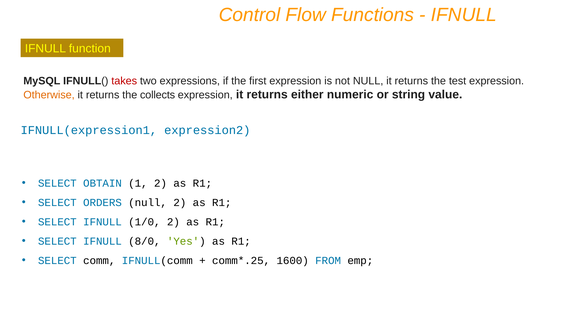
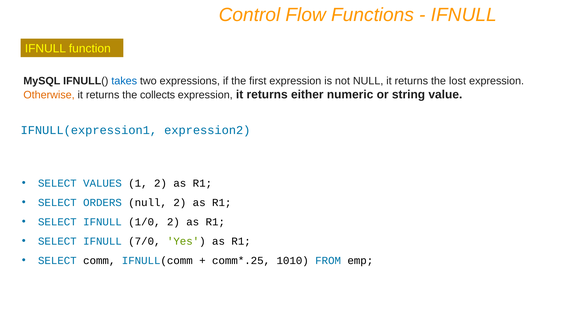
takes colour: red -> blue (124, 81)
test: test -> lost (458, 81)
OBTAIN: OBTAIN -> VALUES (102, 183)
8/0: 8/0 -> 7/0 (144, 241)
1600: 1600 -> 1010 (293, 261)
